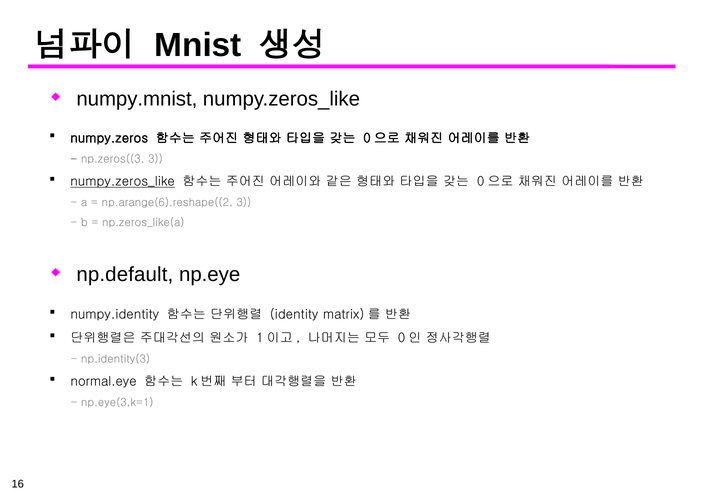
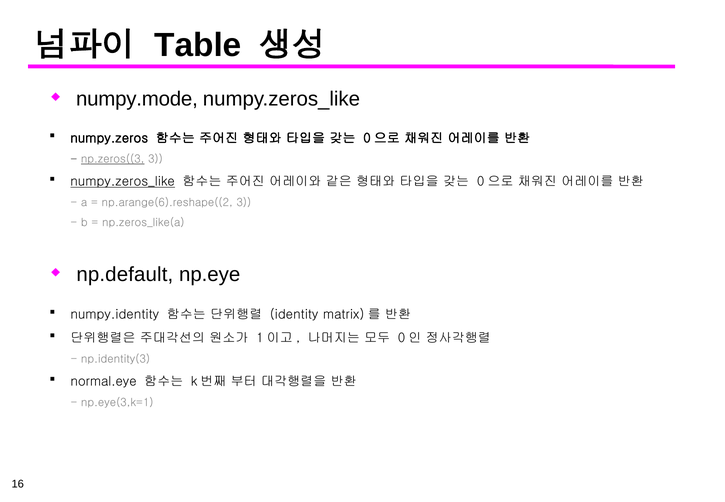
Mnist: Mnist -> Table (198, 45)
numpy.mnist: numpy.mnist -> numpy.mode (137, 99)
np.zeros((3 underline: none -> present (113, 159)
